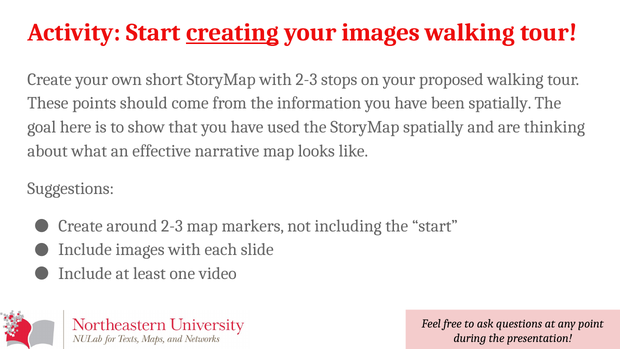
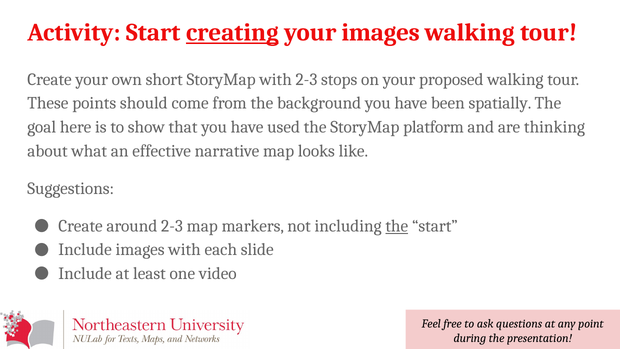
information: information -> background (319, 103)
StoryMap spatially: spatially -> platform (433, 127)
the underline: none -> present (397, 226)
